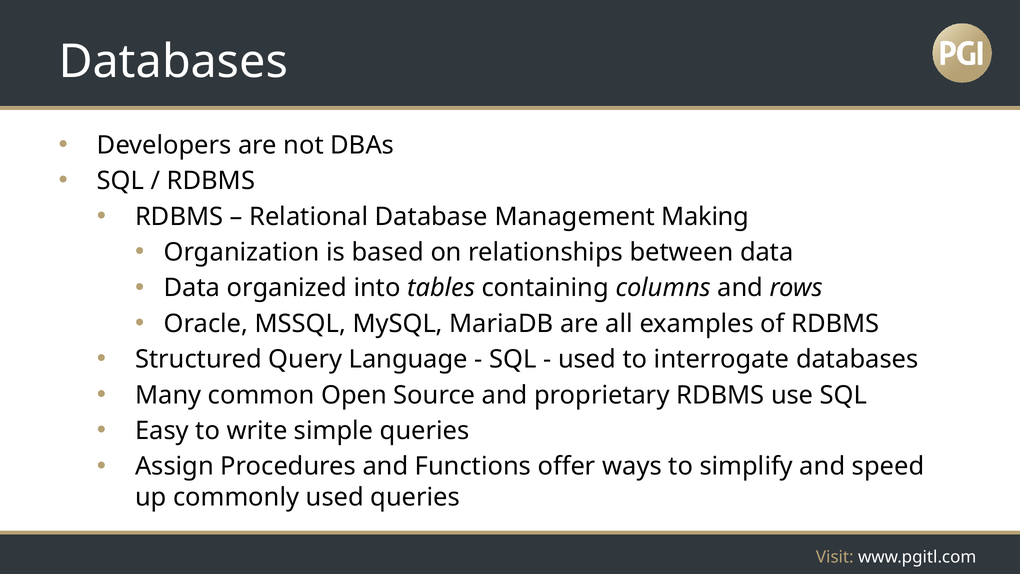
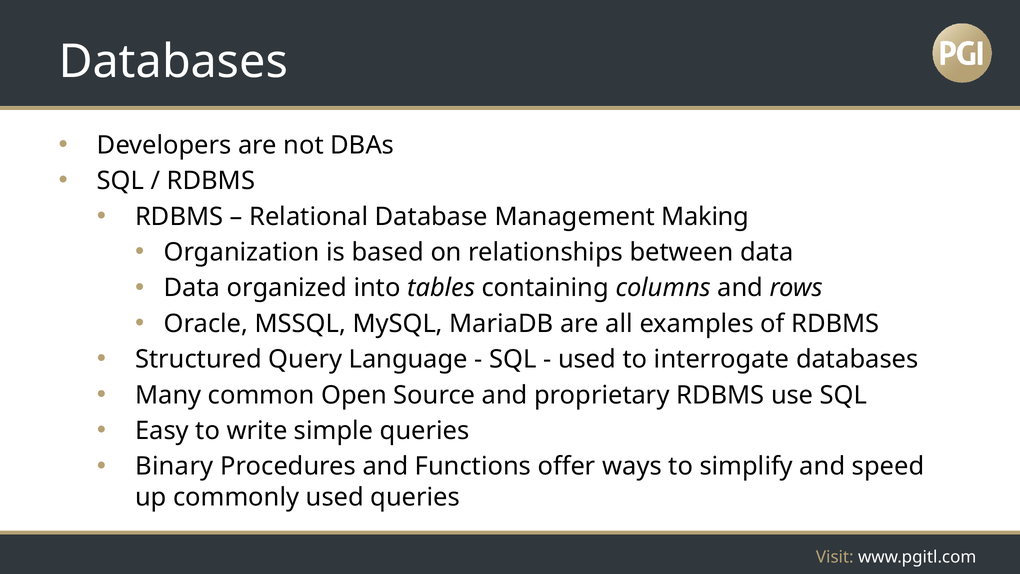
Assign: Assign -> Binary (174, 466)
